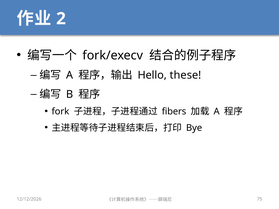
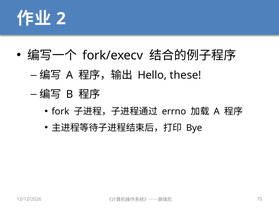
fibers: fibers -> errno (174, 112)
